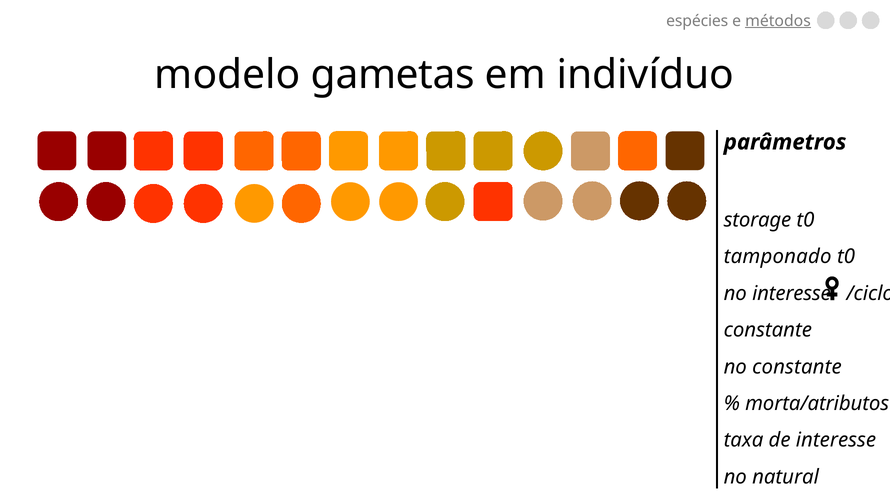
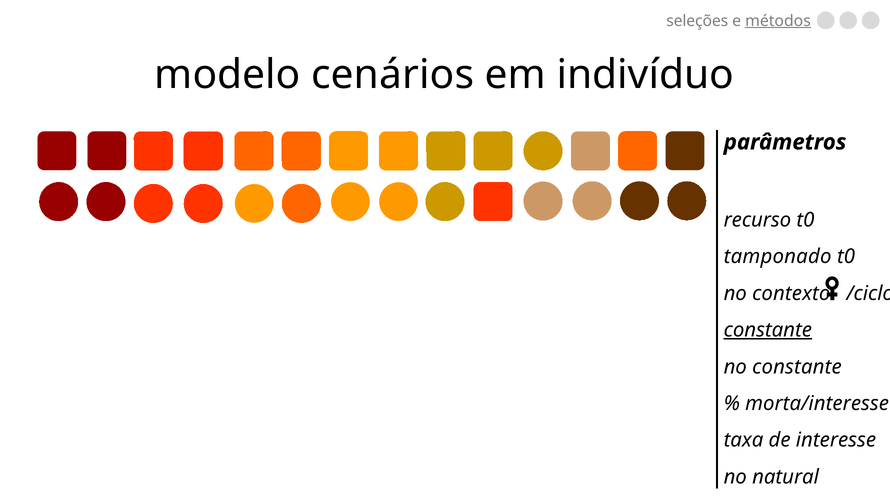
espécies: espécies -> seleções (697, 21)
gametas: gametas -> cenários (393, 75)
storage: storage -> recurso (757, 220)
no interesse: interesse -> contexto (791, 293)
constante underline: none -> present (768, 330)
morta/atributos: morta/atributos -> morta/interesse (817, 403)
